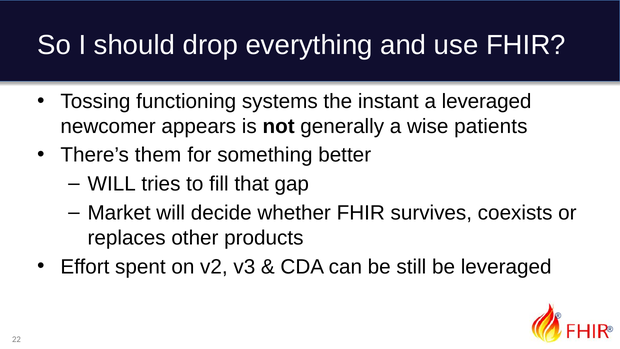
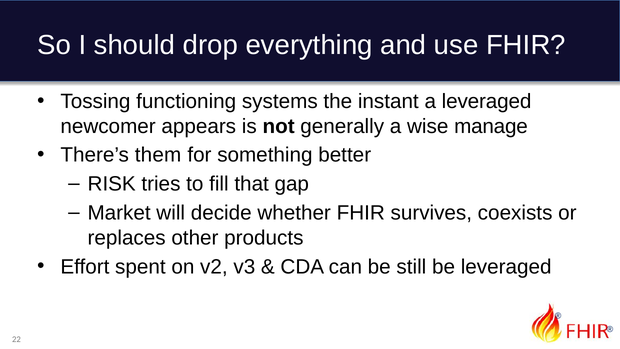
patients: patients -> manage (491, 126)
WILL: WILL -> RISK (112, 184)
